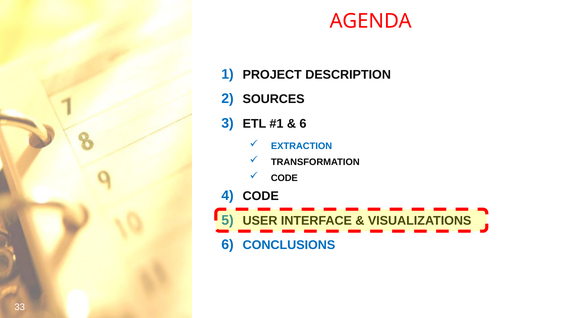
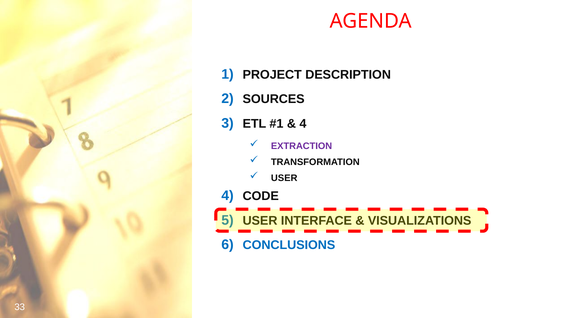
6: 6 -> 4 (303, 124)
EXTRACTION colour: blue -> purple (302, 146)
CODE: CODE -> USER (284, 178)
